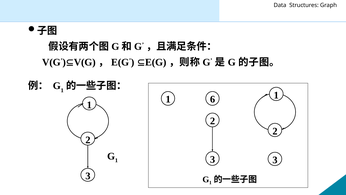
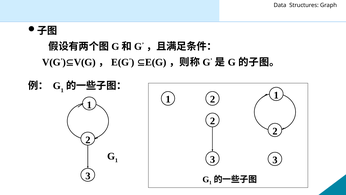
1 6: 6 -> 2 (213, 99)
